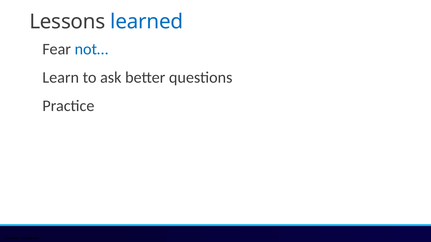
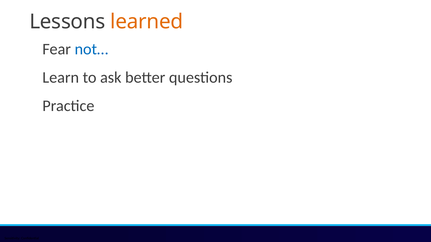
learned colour: blue -> orange (147, 22)
